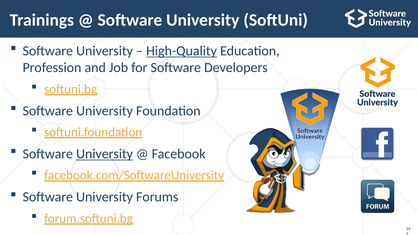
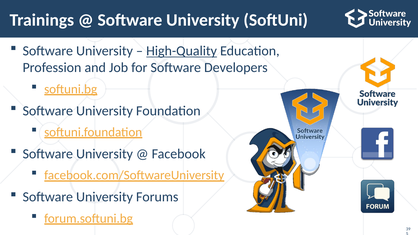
University underline: present -> none (105, 154)
